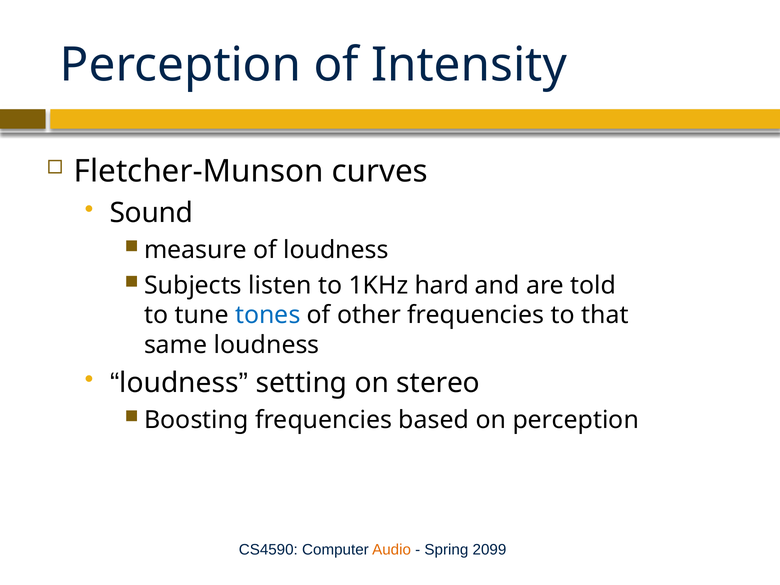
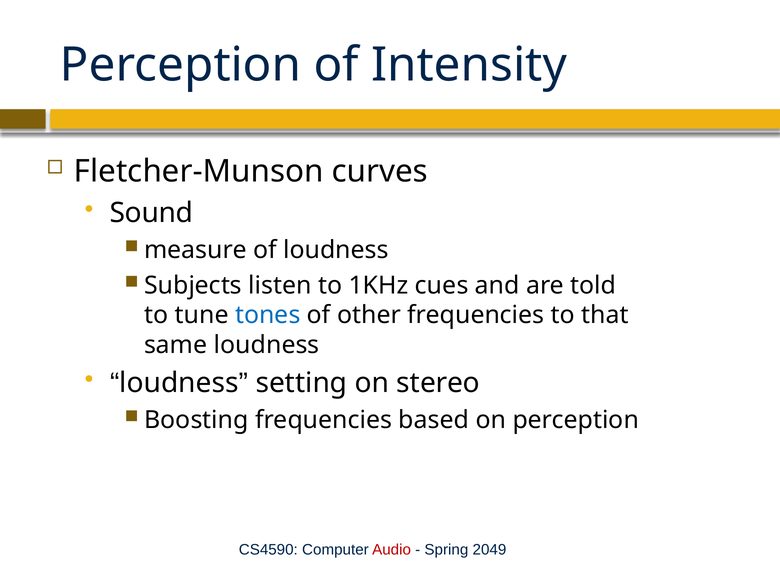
hard: hard -> cues (442, 285)
Audio colour: orange -> red (392, 550)
2099: 2099 -> 2049 (489, 550)
